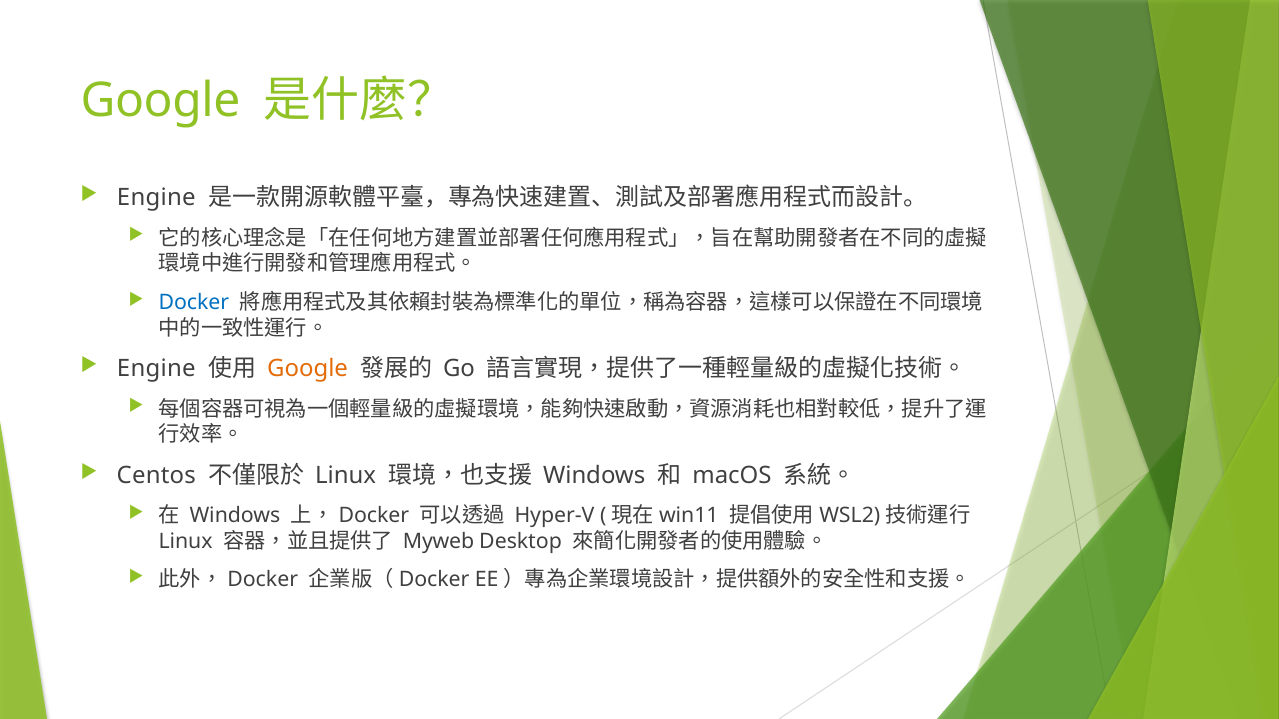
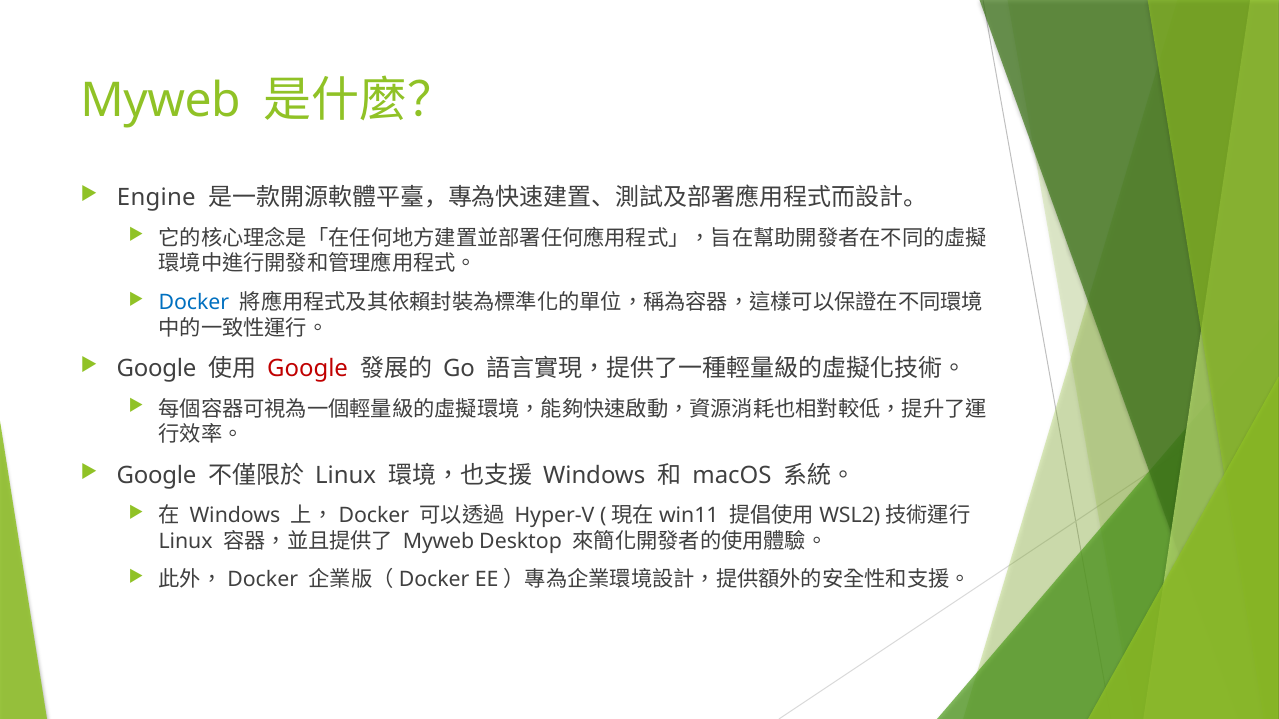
Google: Google -> Myweb (161, 101)
Engine: Engine -> Google (157, 369)
Google colour: orange -> red (308, 369)
Centos: Centos -> Google (157, 476)
